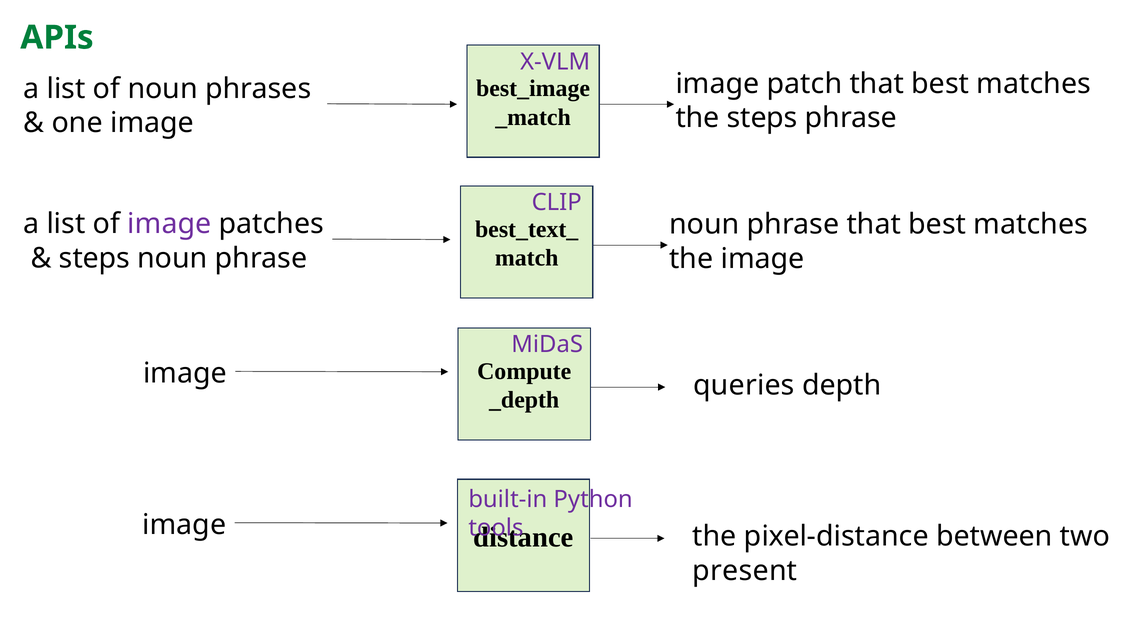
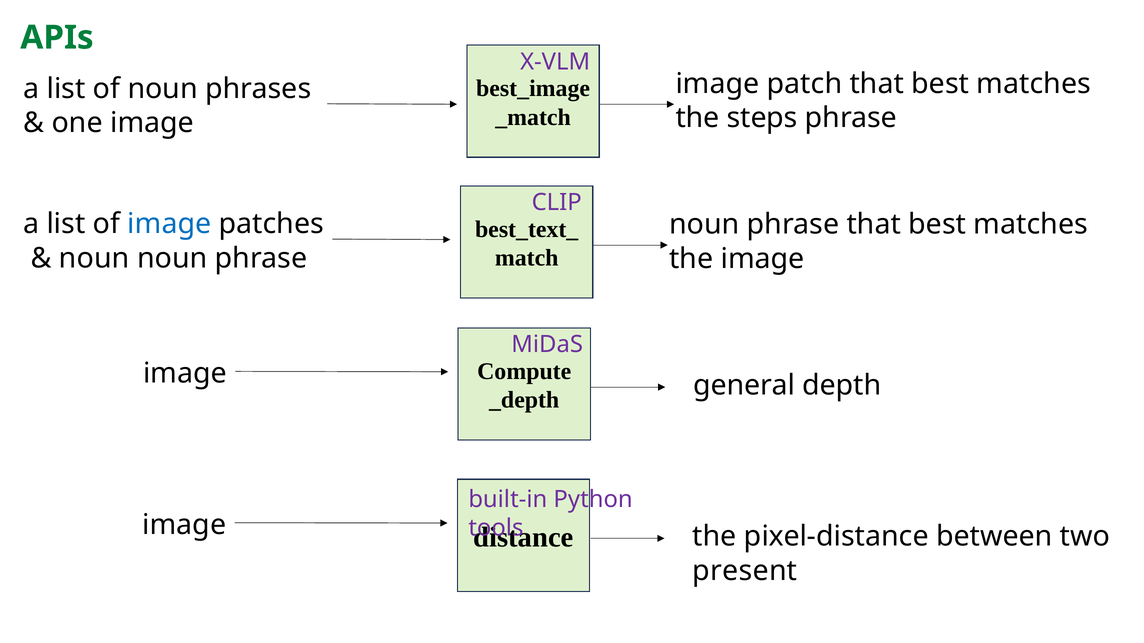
image colour: purple -> blue (169, 224)
steps: steps -> noun (94, 258)
queries: queries -> general (744, 386)
